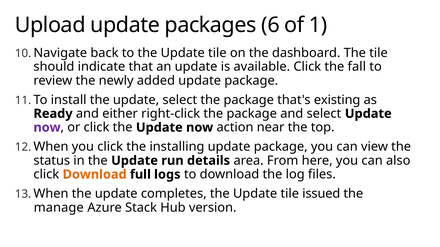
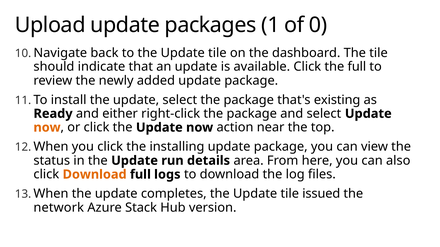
6: 6 -> 1 (270, 25)
1: 1 -> 0 (318, 25)
the fall: fall -> full (357, 67)
now colour: purple -> orange (47, 128)
manage: manage -> network (59, 208)
